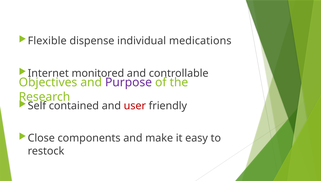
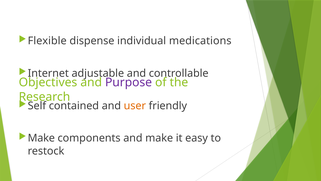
monitored: monitored -> adjustable (98, 73)
user colour: red -> orange (135, 105)
Close: Close -> Make (41, 138)
